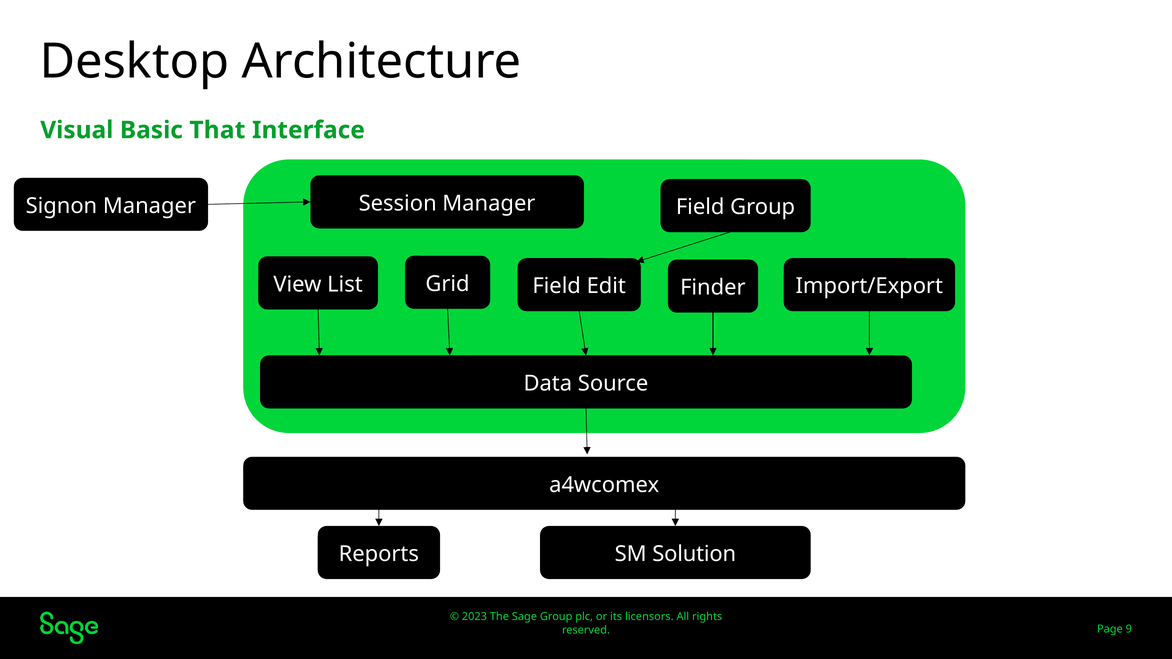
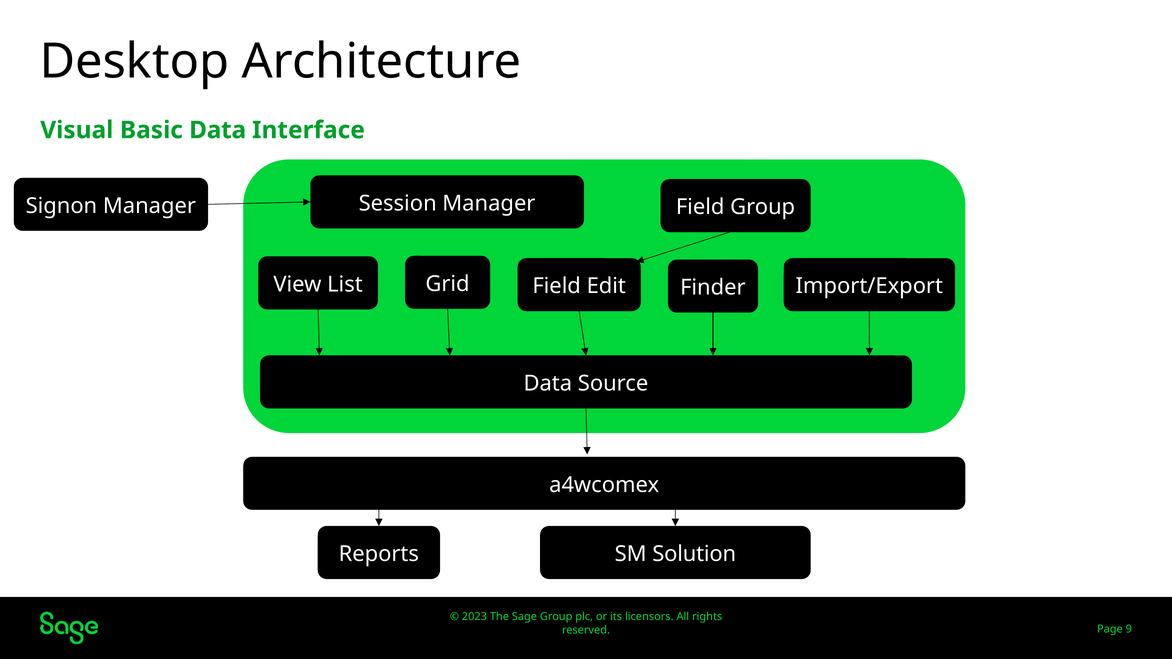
Basic That: That -> Data (218, 130)
